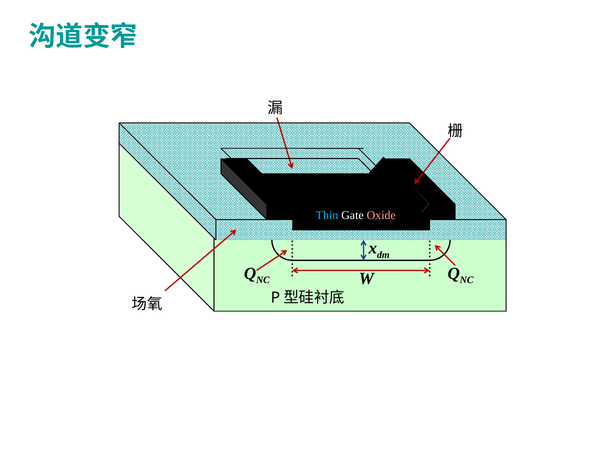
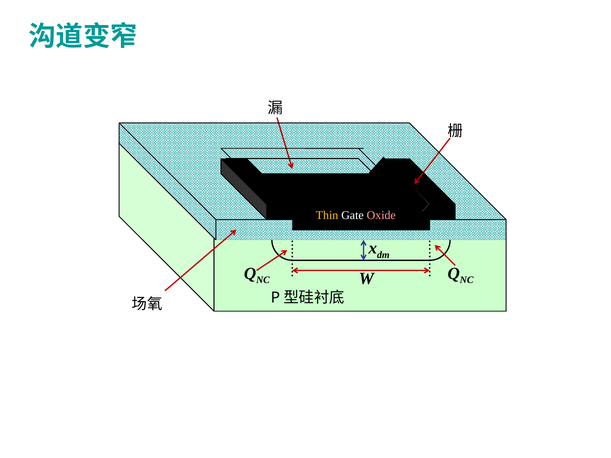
Thin colour: light blue -> yellow (327, 215)
